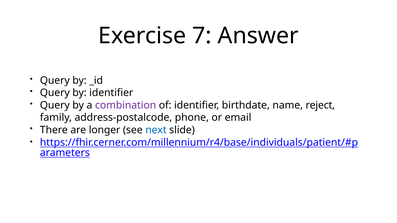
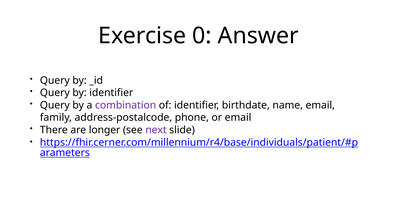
7: 7 -> 0 (202, 36)
name reject: reject -> email (320, 105)
next colour: blue -> purple (156, 130)
